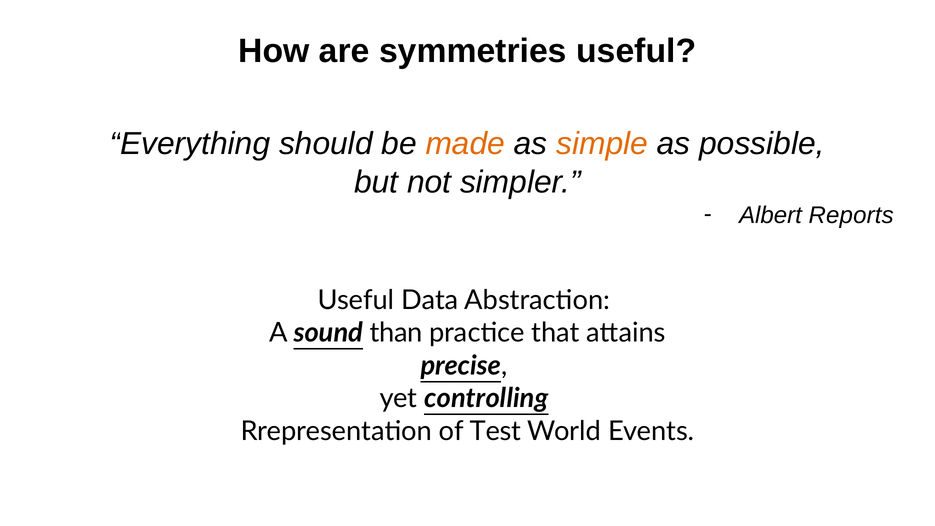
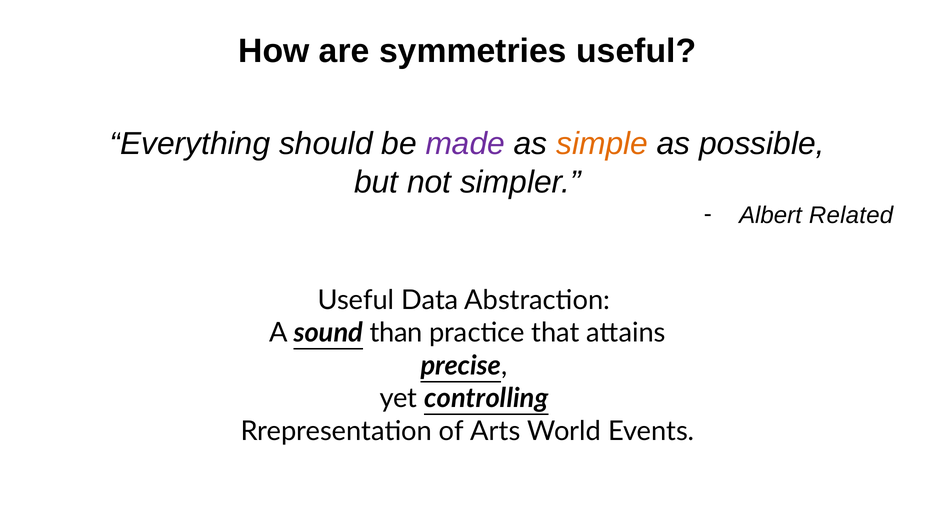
made colour: orange -> purple (465, 144)
Reports: Reports -> Related (851, 215)
Test: Test -> Arts (495, 431)
